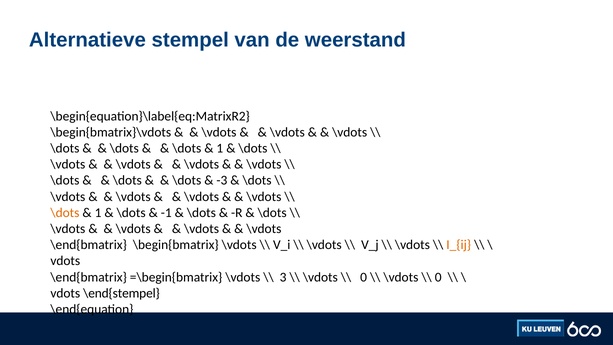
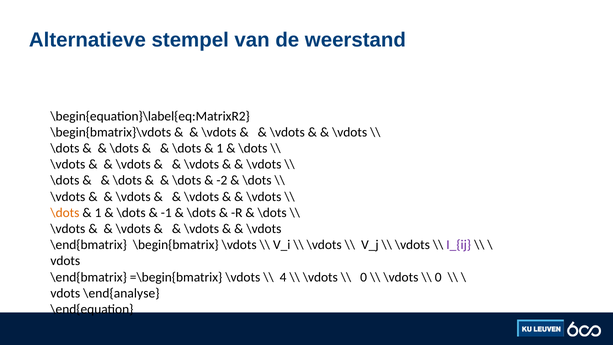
-3: -3 -> -2 (222, 180)
I_{ij colour: orange -> purple (459, 245)
3: 3 -> 4 (283, 277)
\end{stempel: \end{stempel -> \end{analyse (121, 293)
